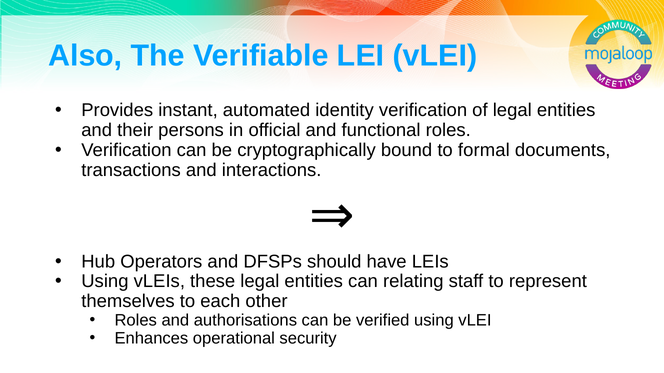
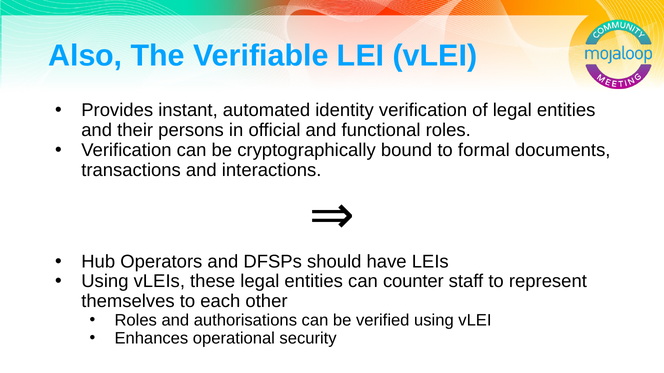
relating: relating -> counter (413, 282)
